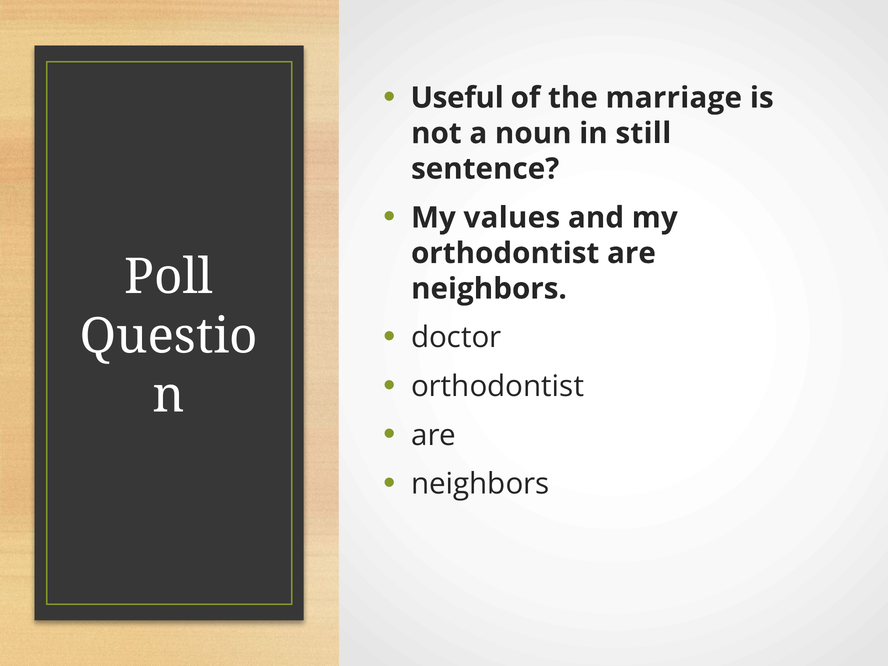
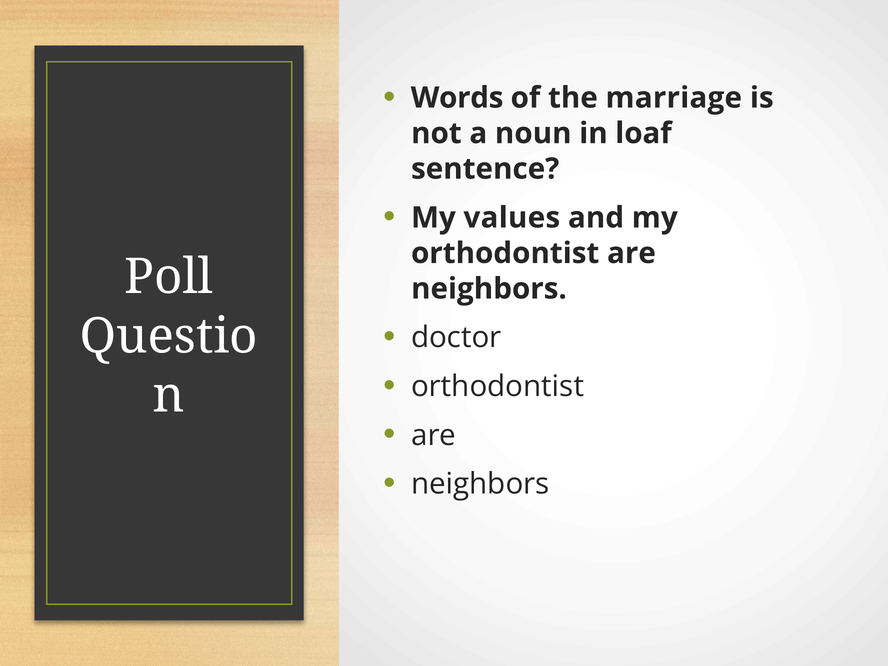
Useful: Useful -> Words (457, 98)
still: still -> loaf (644, 133)
